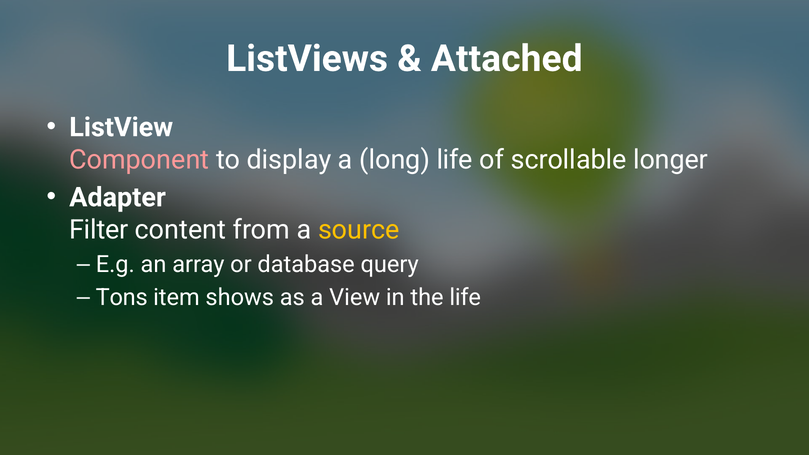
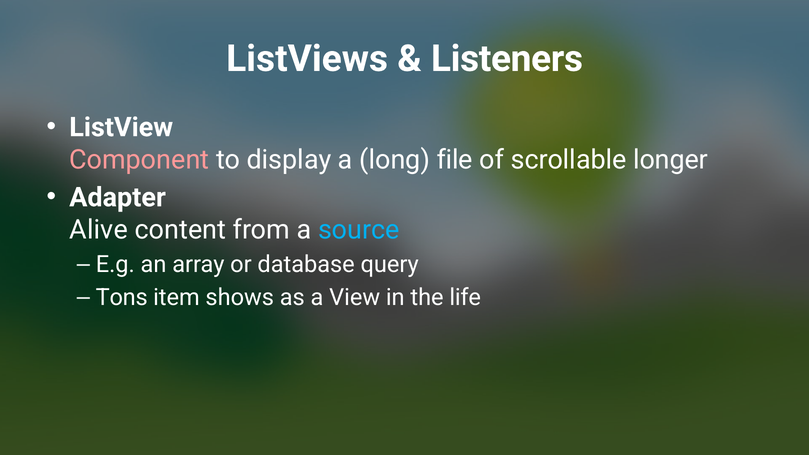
Attached: Attached -> Listeners (507, 59)
long life: life -> file (455, 160)
Filter: Filter -> Alive (99, 230)
source colour: yellow -> light blue (359, 230)
